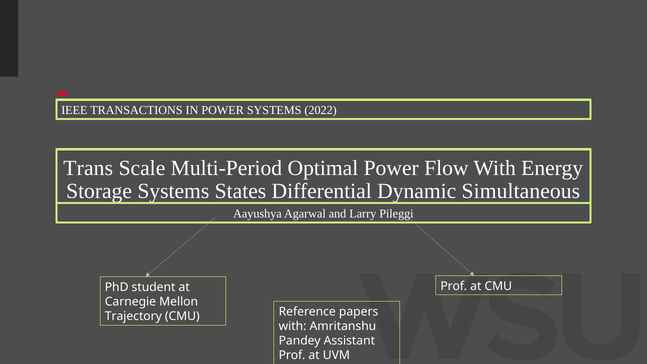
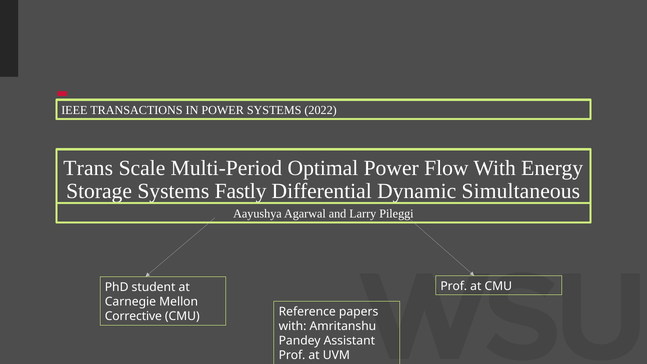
States: States -> Fastly (241, 191)
Trajectory: Trajectory -> Corrective (133, 316)
